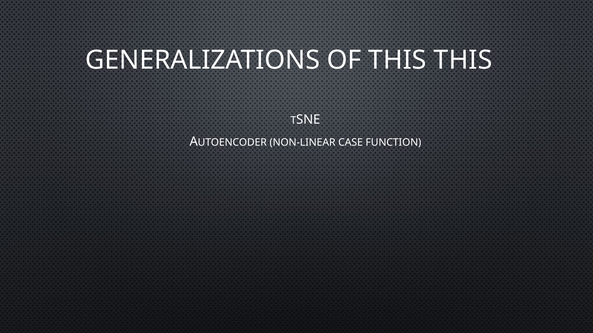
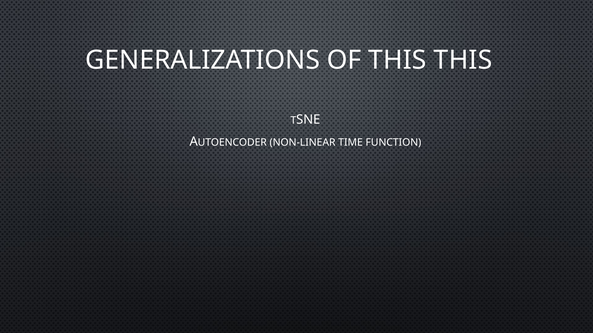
CASE: CASE -> TIME (351, 143)
